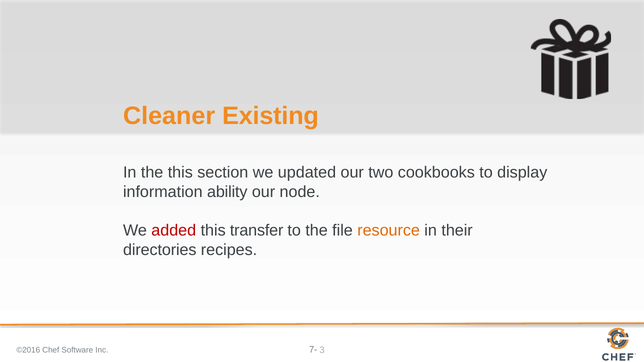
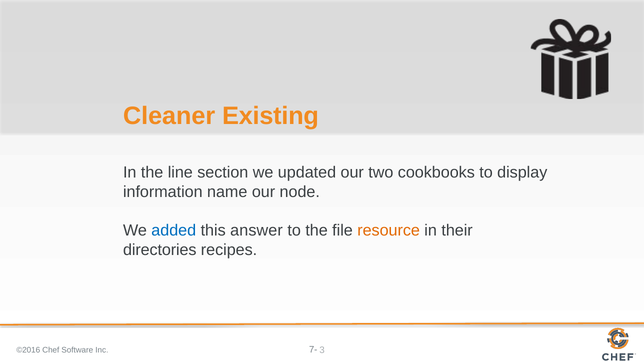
the this: this -> line (180, 173)
ability: ability -> name (227, 192)
added colour: red -> blue (174, 231)
transfer: transfer -> answer (256, 231)
